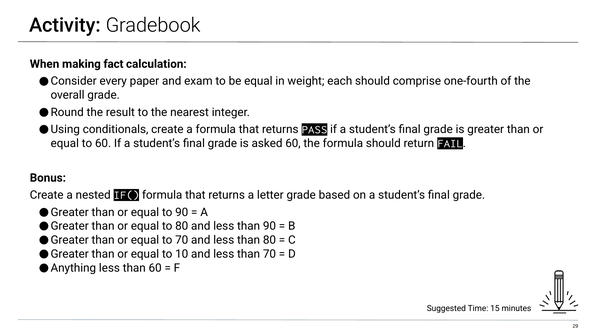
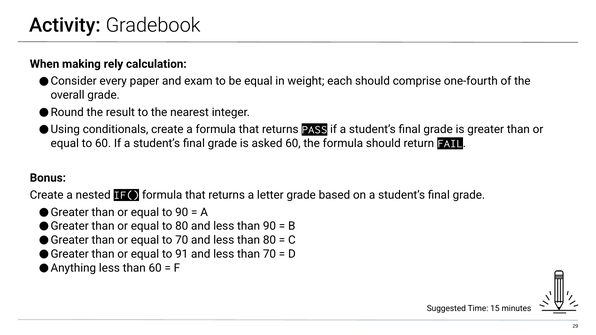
fact: fact -> rely (113, 64)
10: 10 -> 91 (182, 254)
